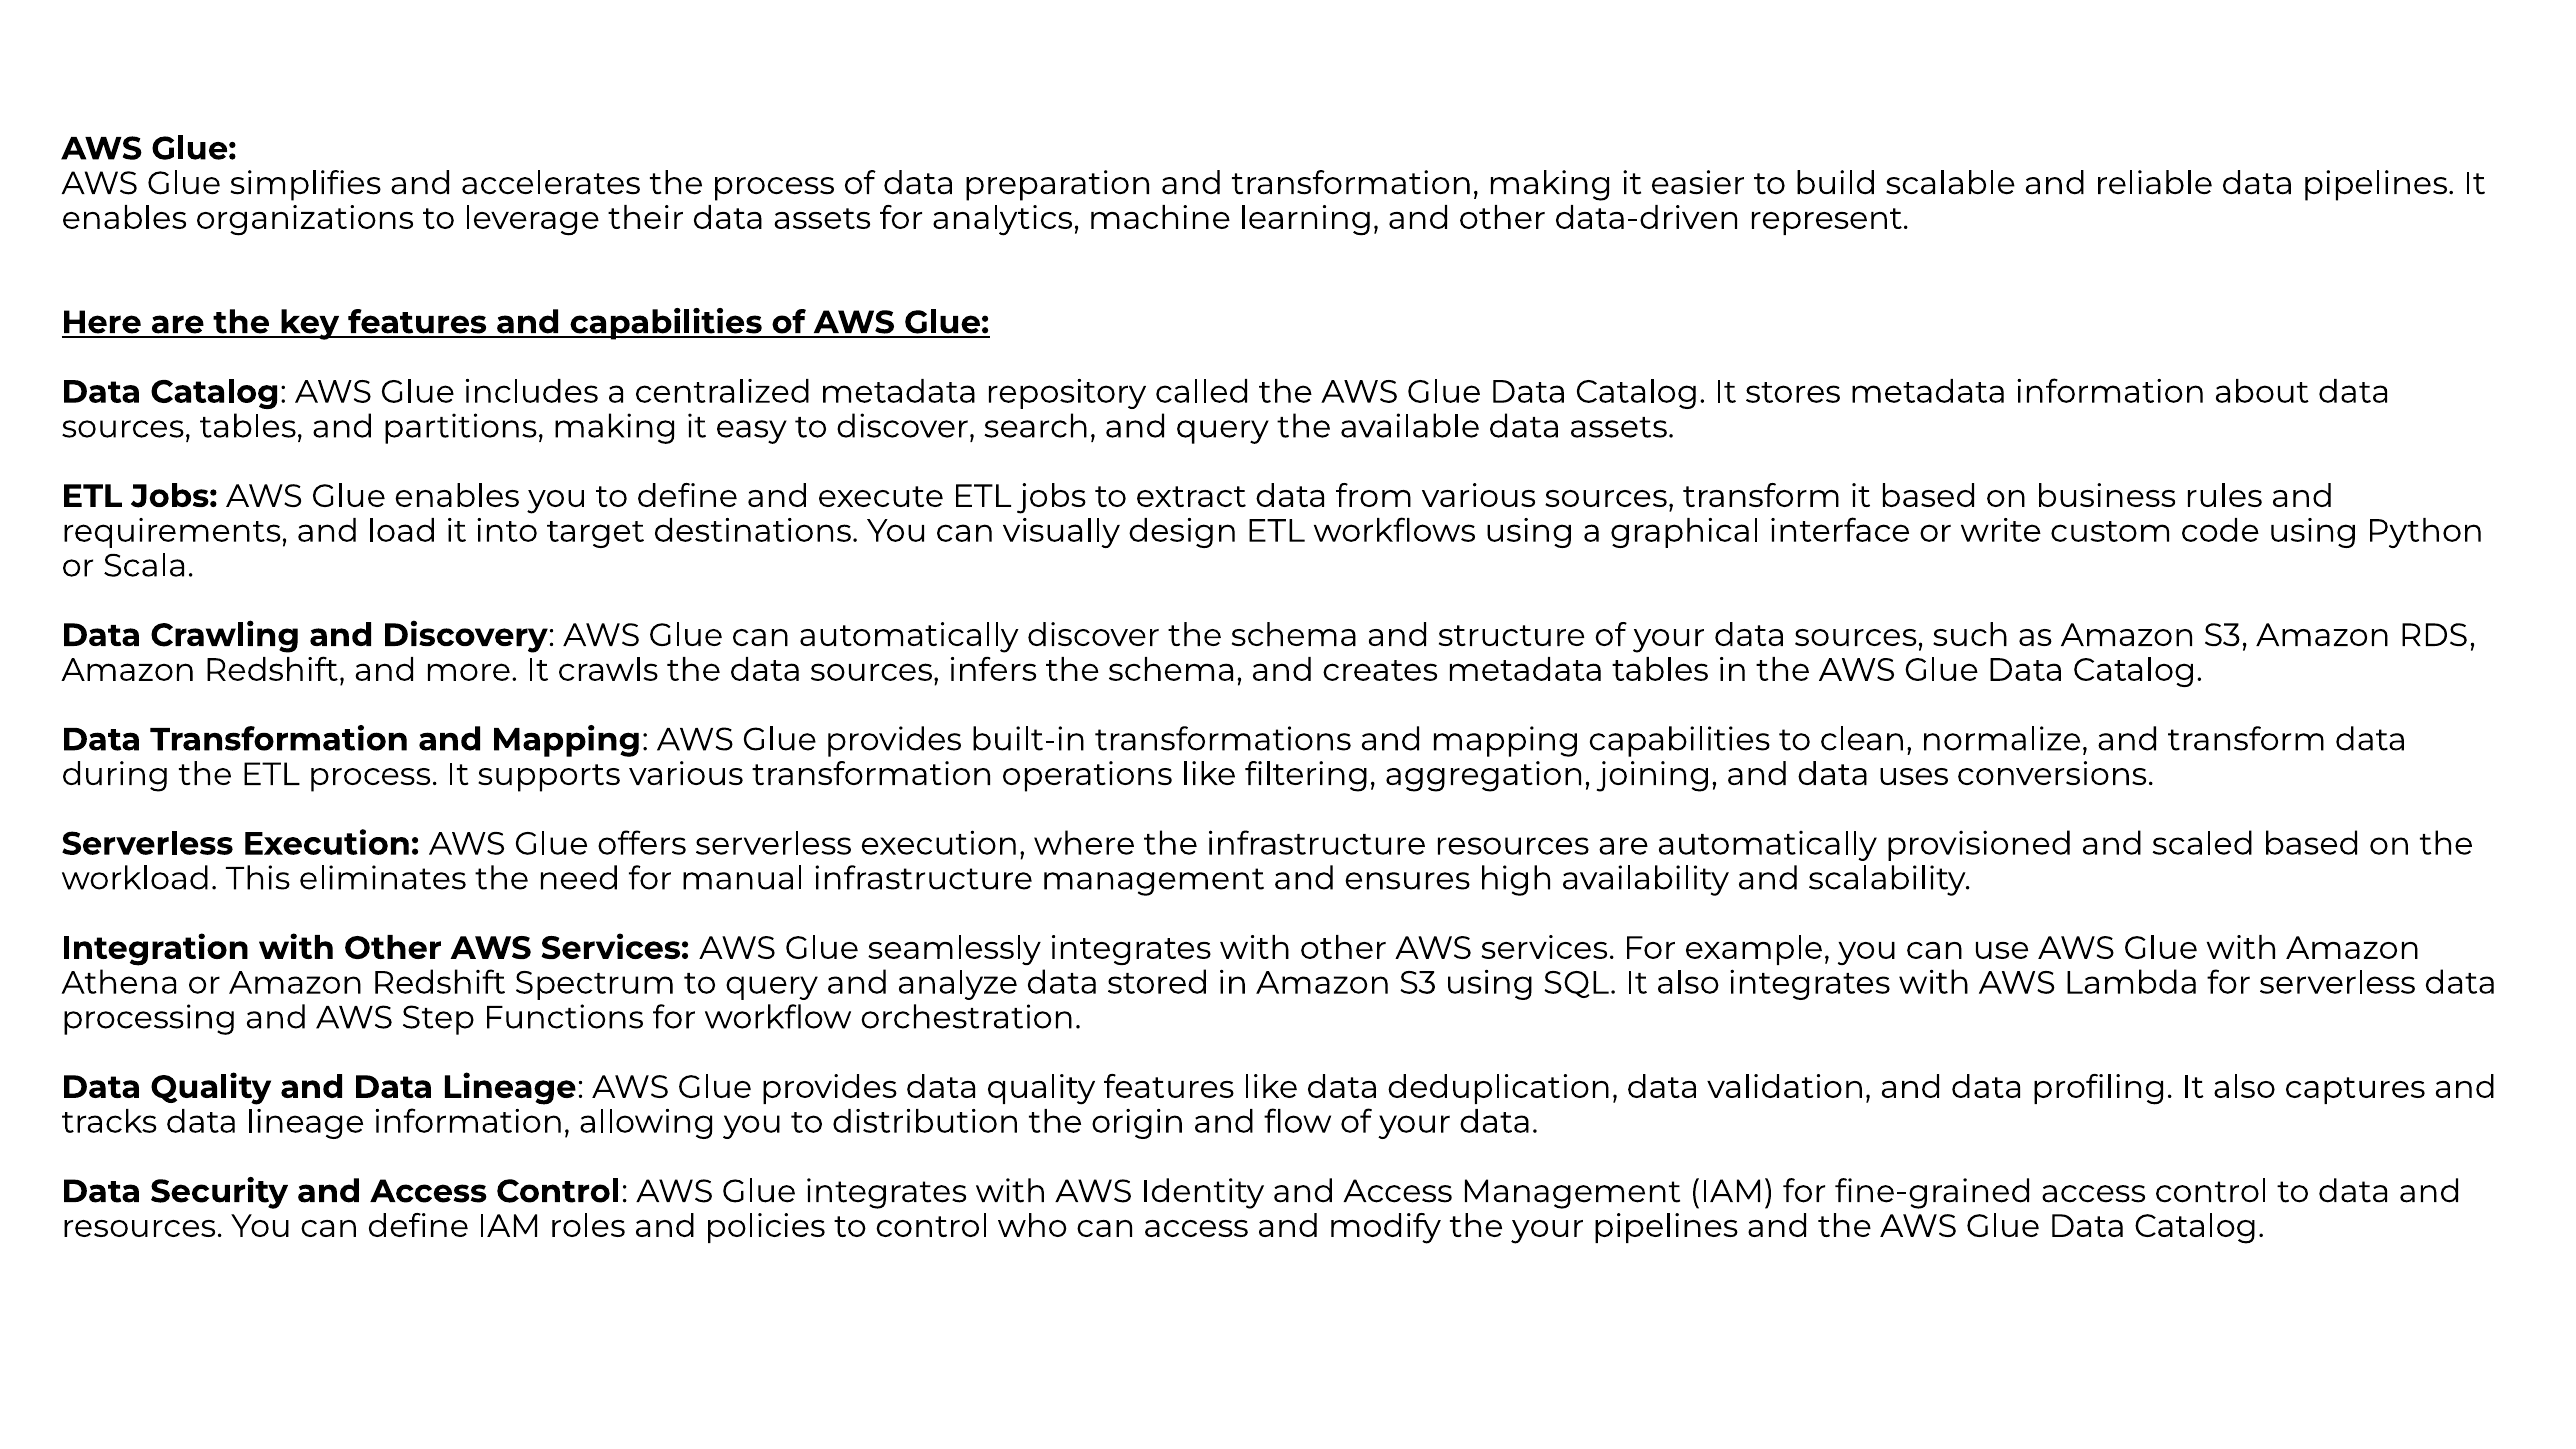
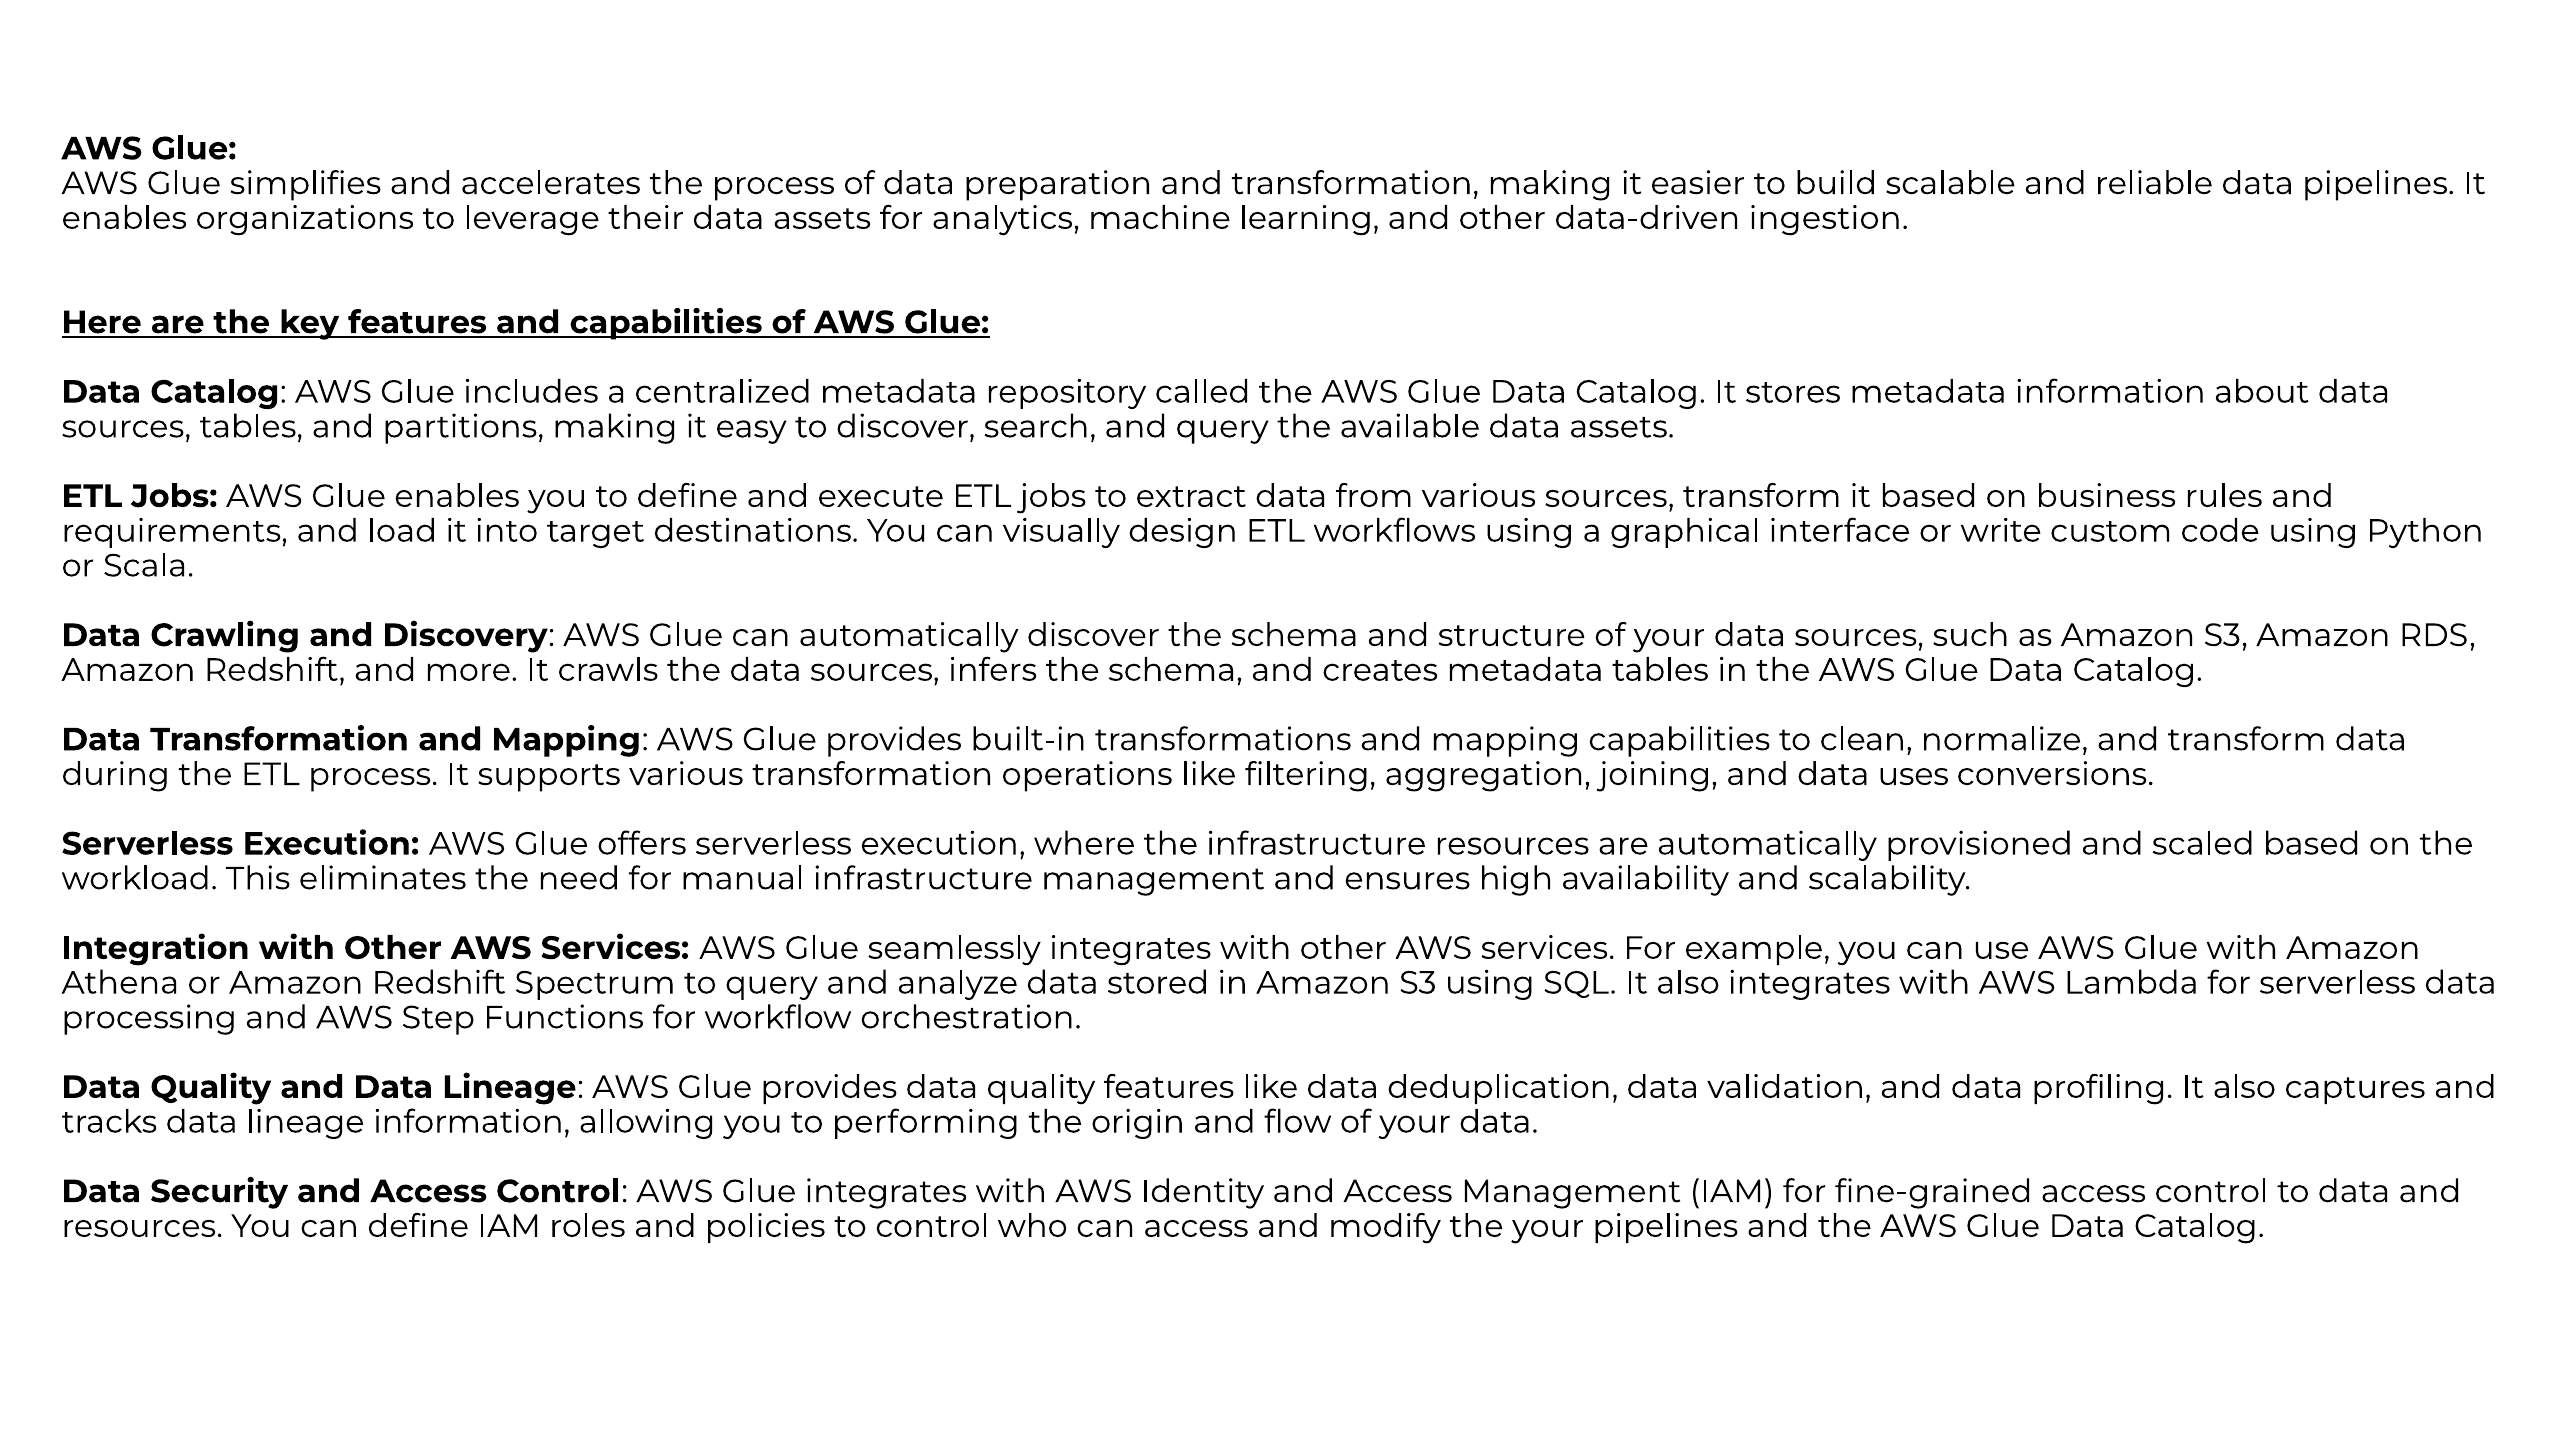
represent: represent -> ingestion (1829, 218)
distribution: distribution -> performing (926, 1122)
